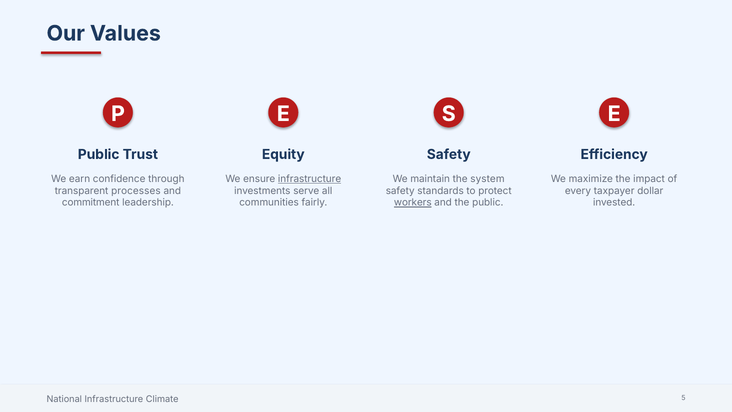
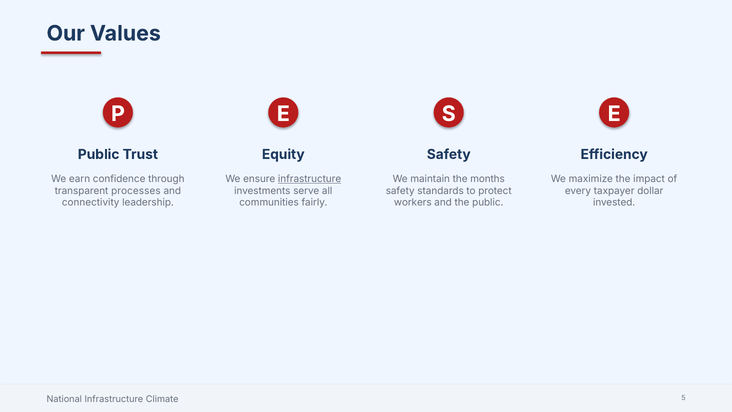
system: system -> months (488, 179)
commitment: commitment -> connectivity (91, 203)
workers underline: present -> none (413, 203)
